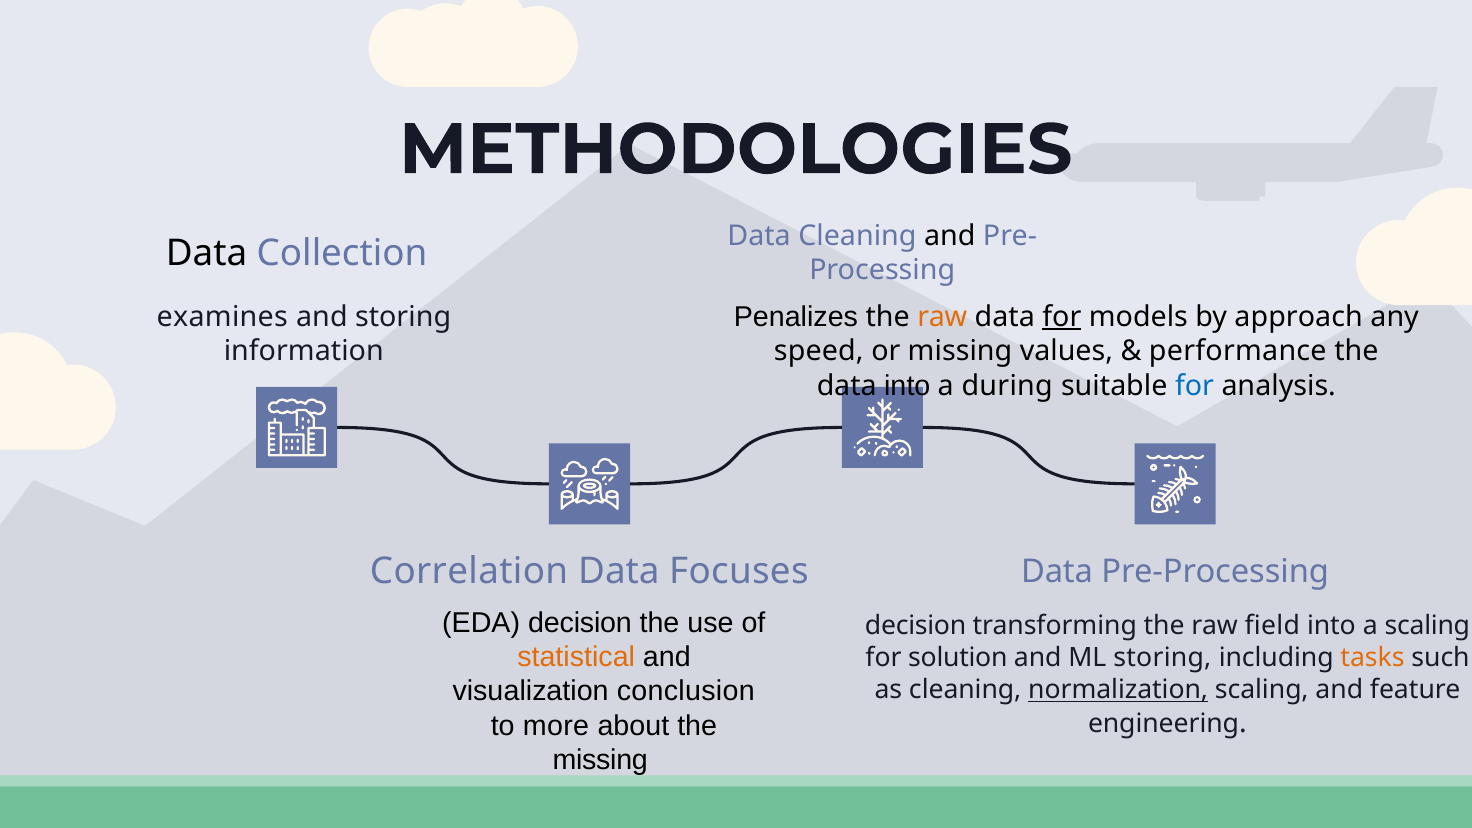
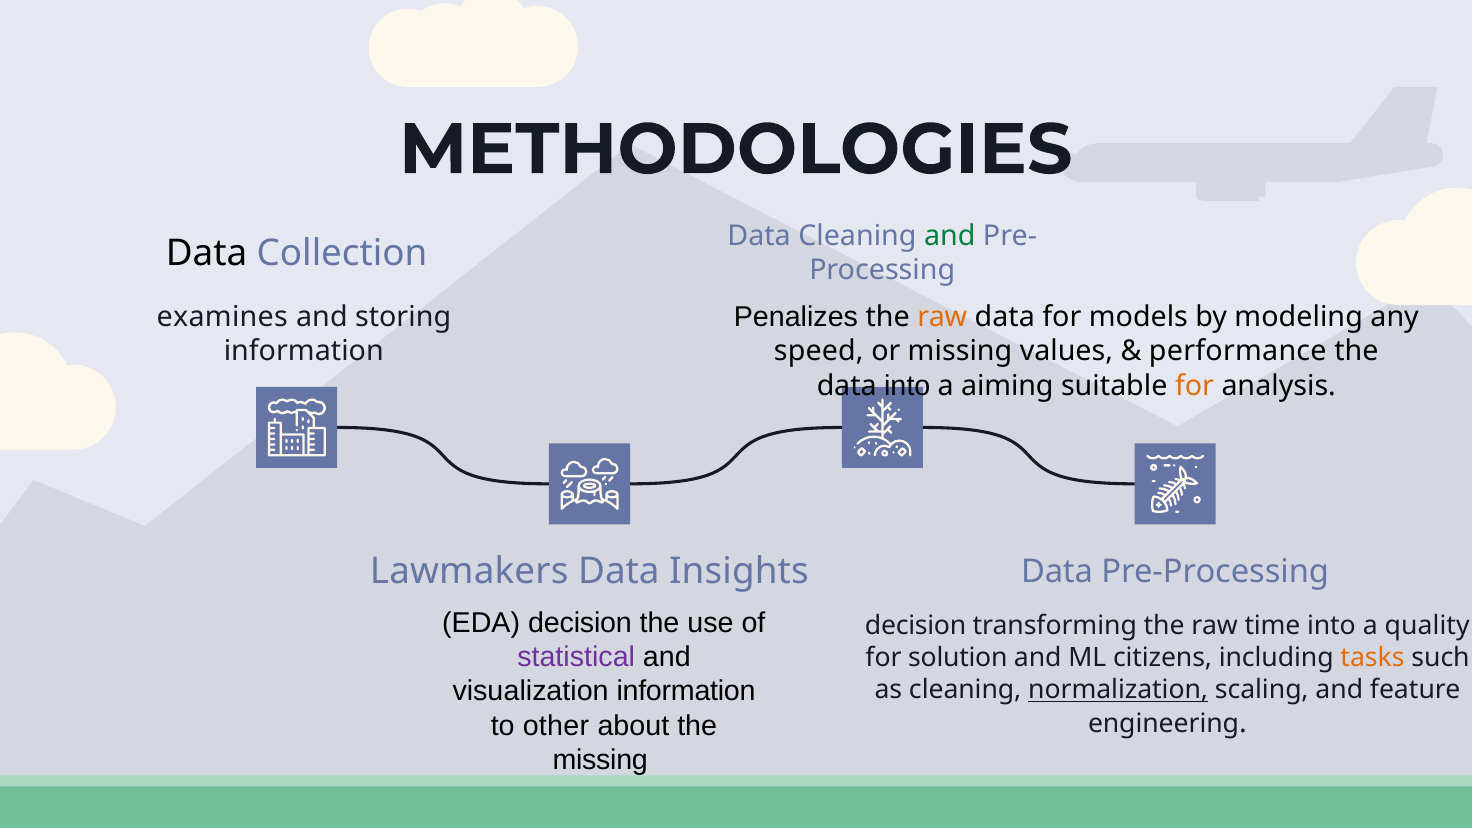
and colour: black -> green (950, 236)
for underline: present -> none (1062, 317)
approach: approach -> modeling (1299, 317)
during: during -> aiming (1007, 386)
for colour: blue -> orange (1195, 386)
Correlation: Correlation -> Lawmakers (469, 572)
Focuses: Focuses -> Insights (739, 572)
field: field -> time (1272, 626)
a scaling: scaling -> quality (1427, 626)
statistical colour: orange -> purple (576, 657)
ML storing: storing -> citizens (1163, 658)
visualization conclusion: conclusion -> information (686, 691)
more: more -> other (556, 726)
